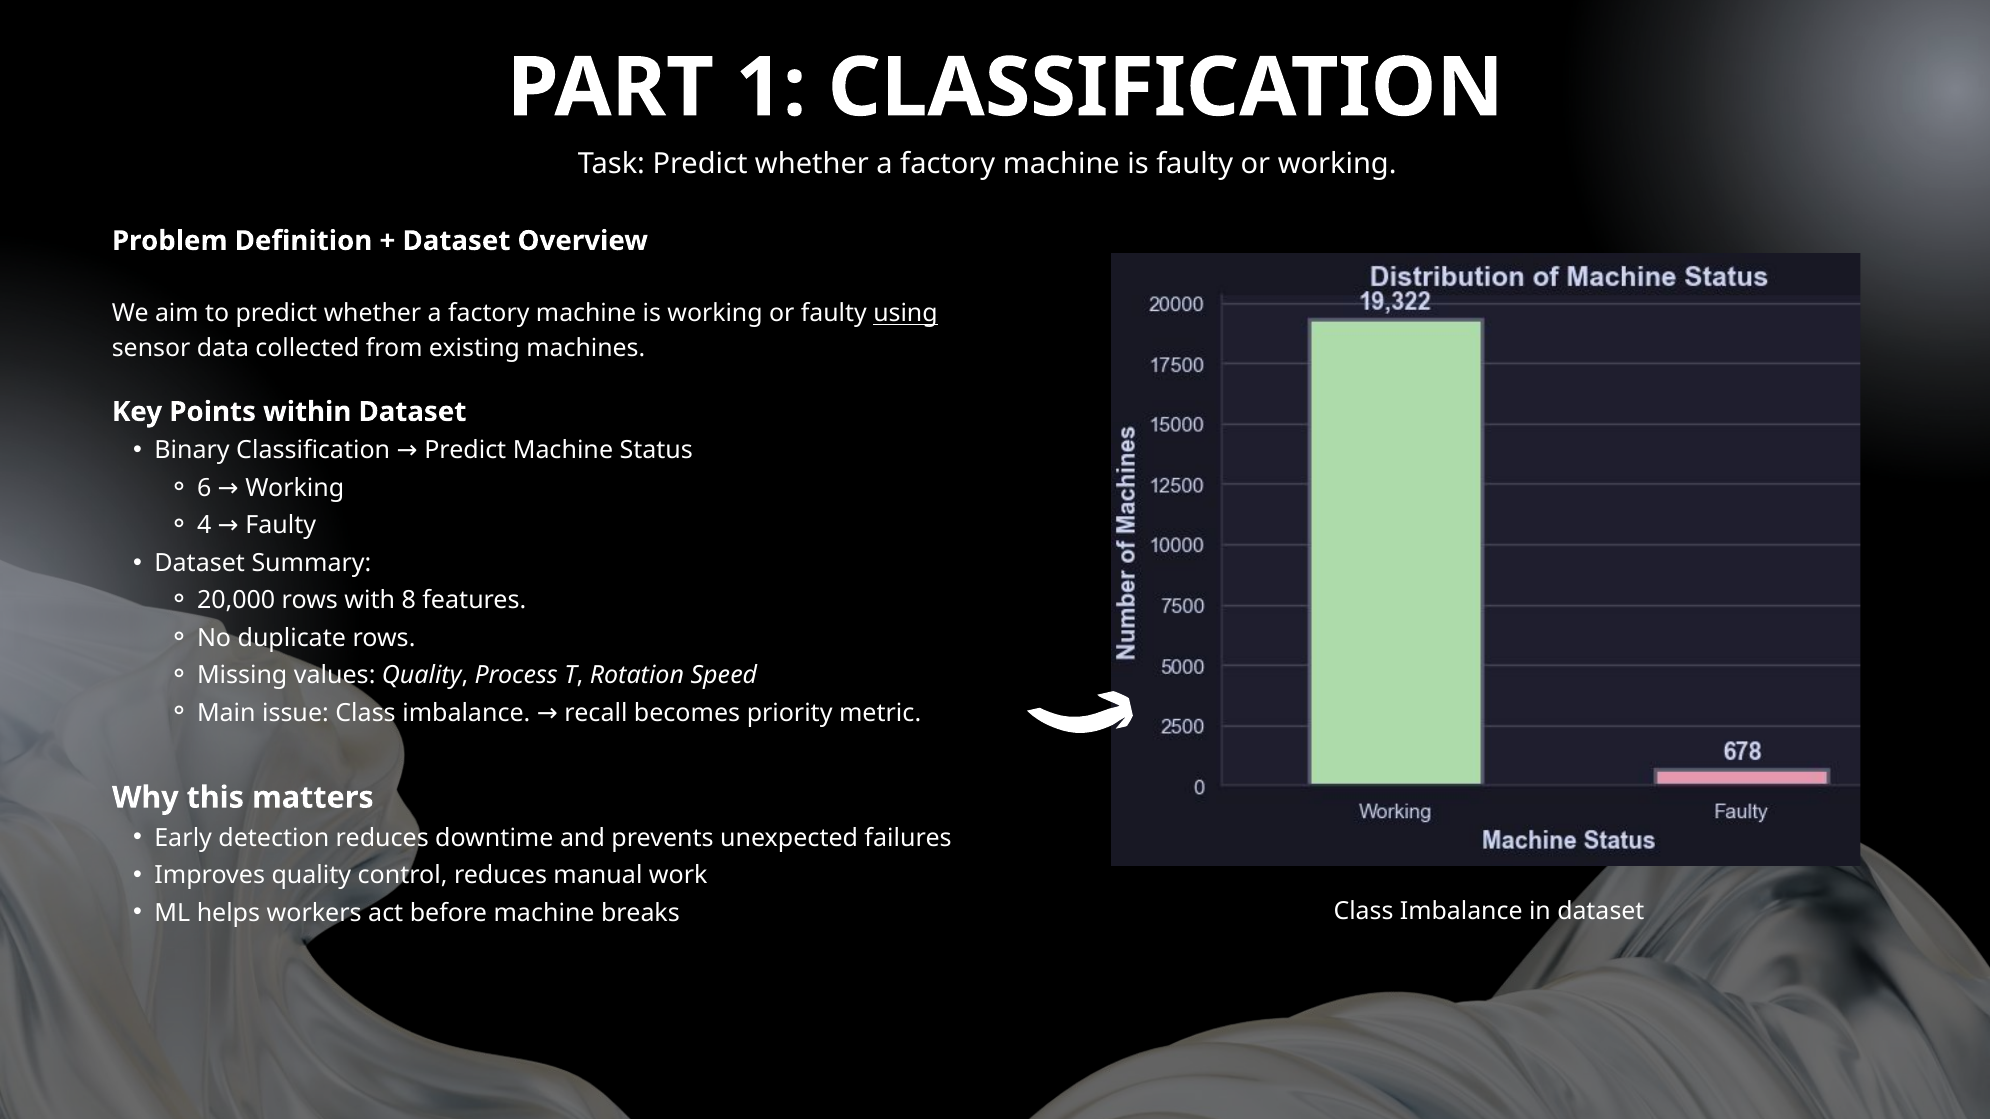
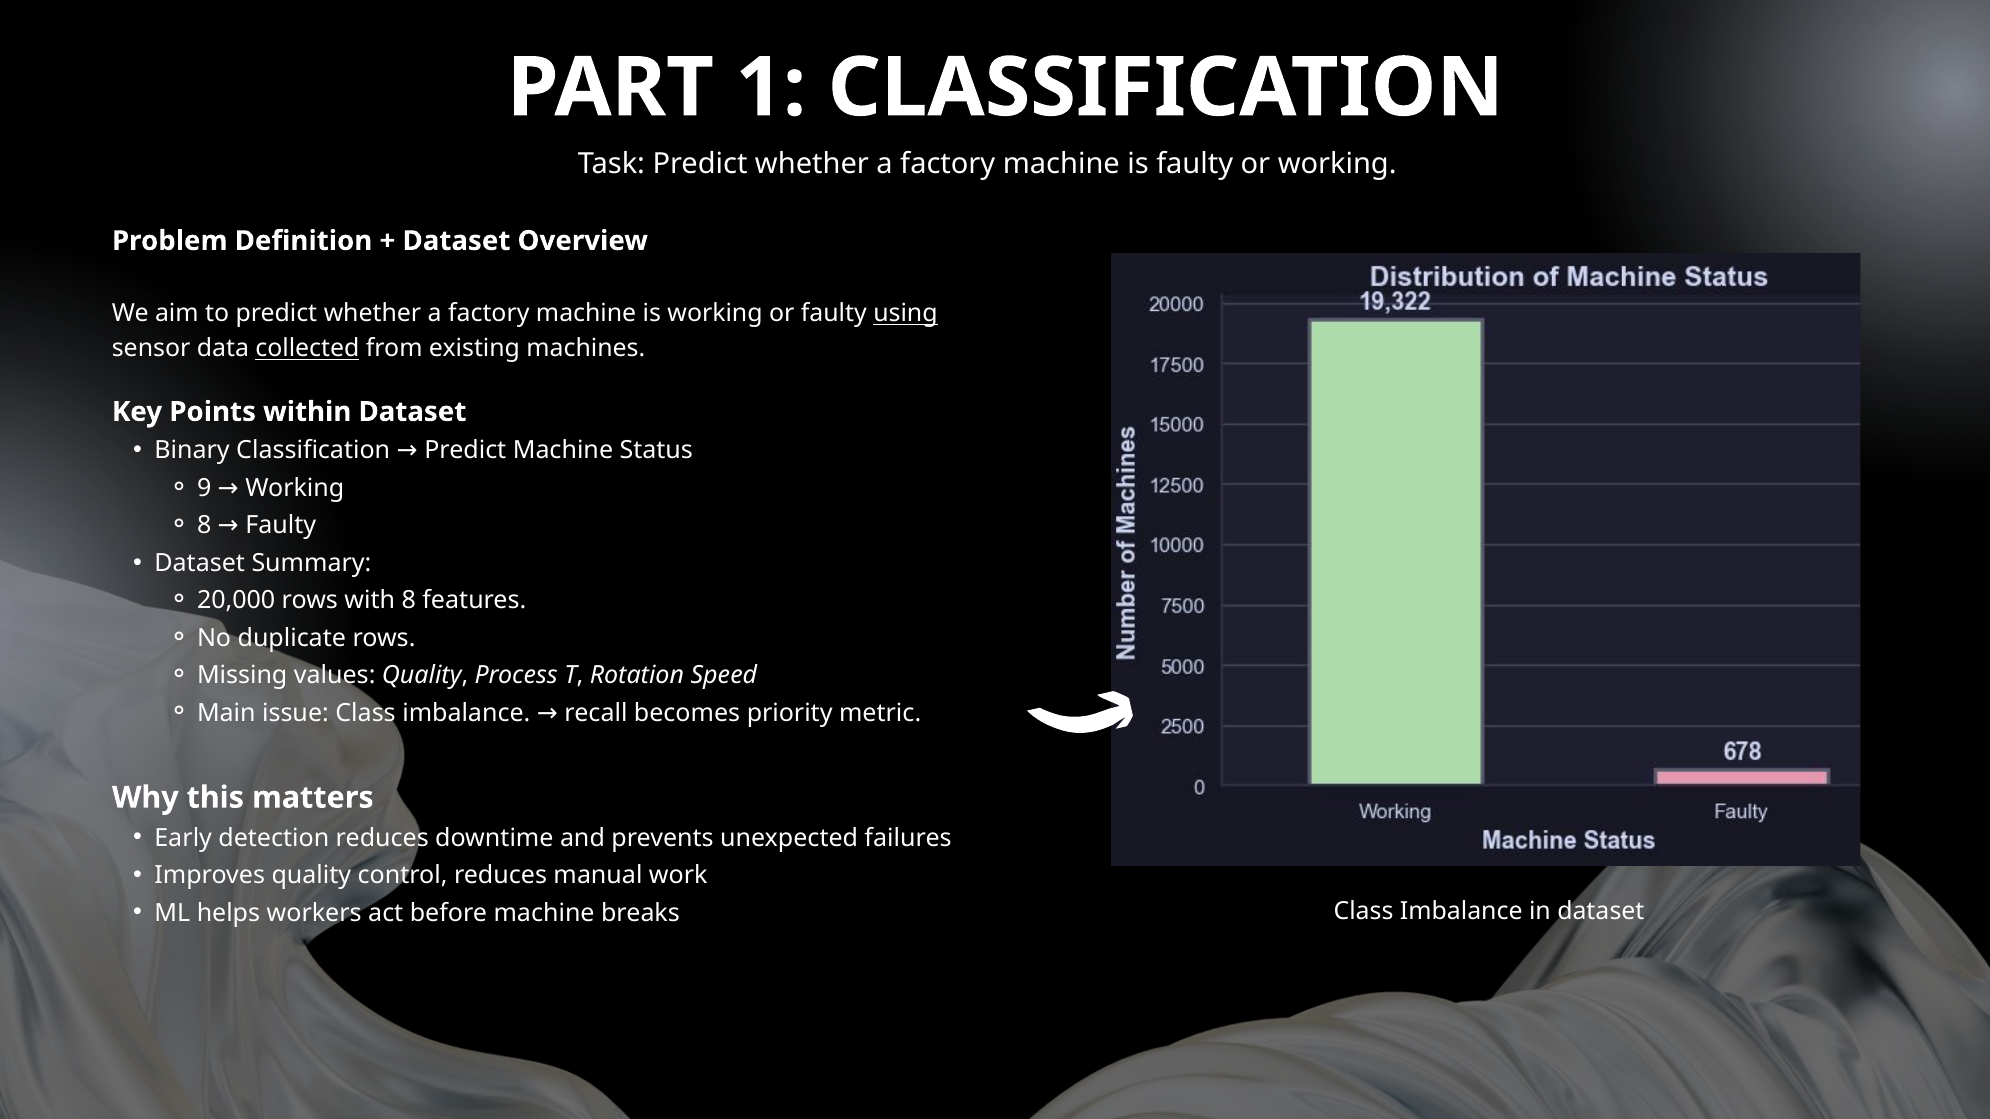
collected underline: none -> present (307, 349)
6: 6 -> 9 (204, 488)
4: 4 -> 8 (204, 526)
